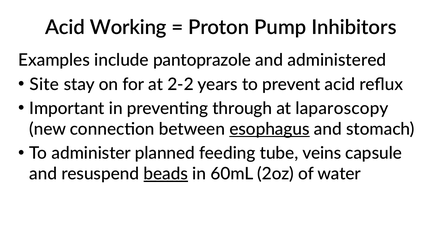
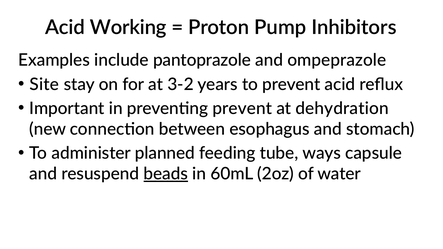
administered: administered -> ompeprazole (337, 60)
2-2: 2-2 -> 3-2 (181, 84)
preventing through: through -> prevent (242, 109)
laparoscopy: laparoscopy -> dehydration (342, 109)
esophagus underline: present -> none (269, 129)
veins: veins -> ways (322, 153)
